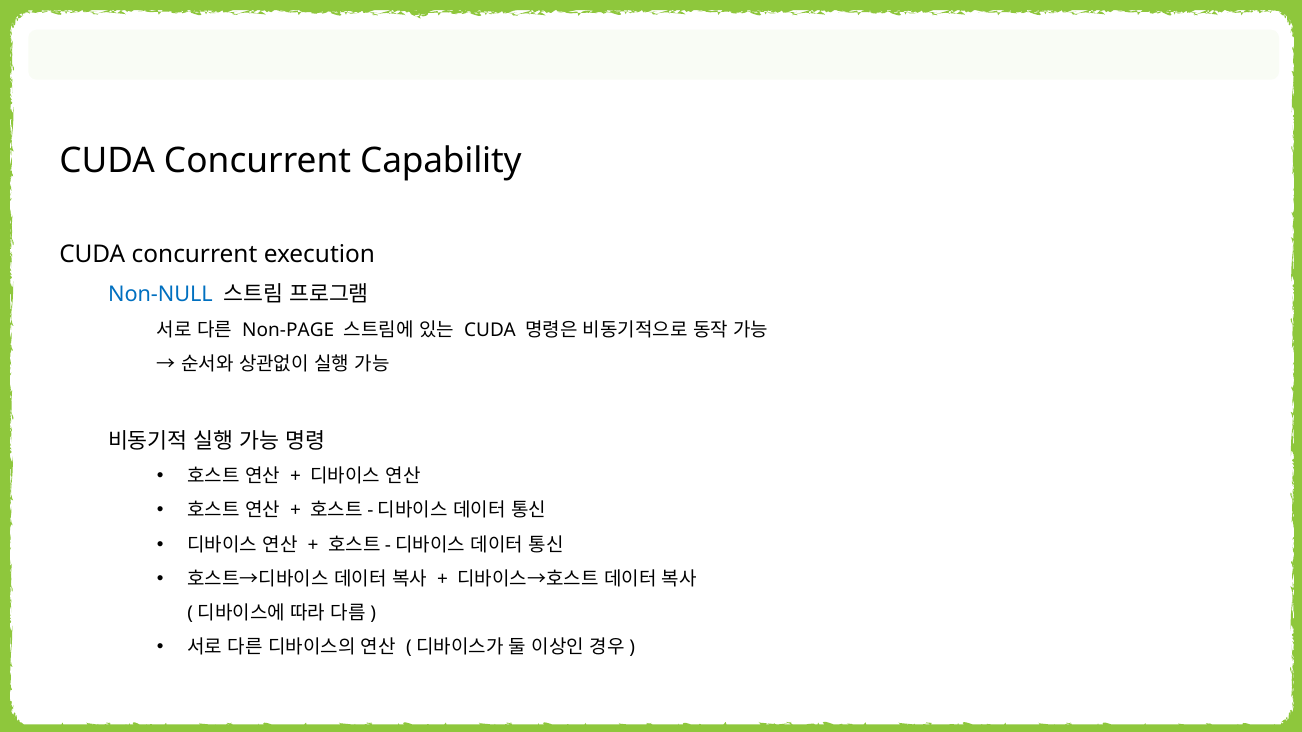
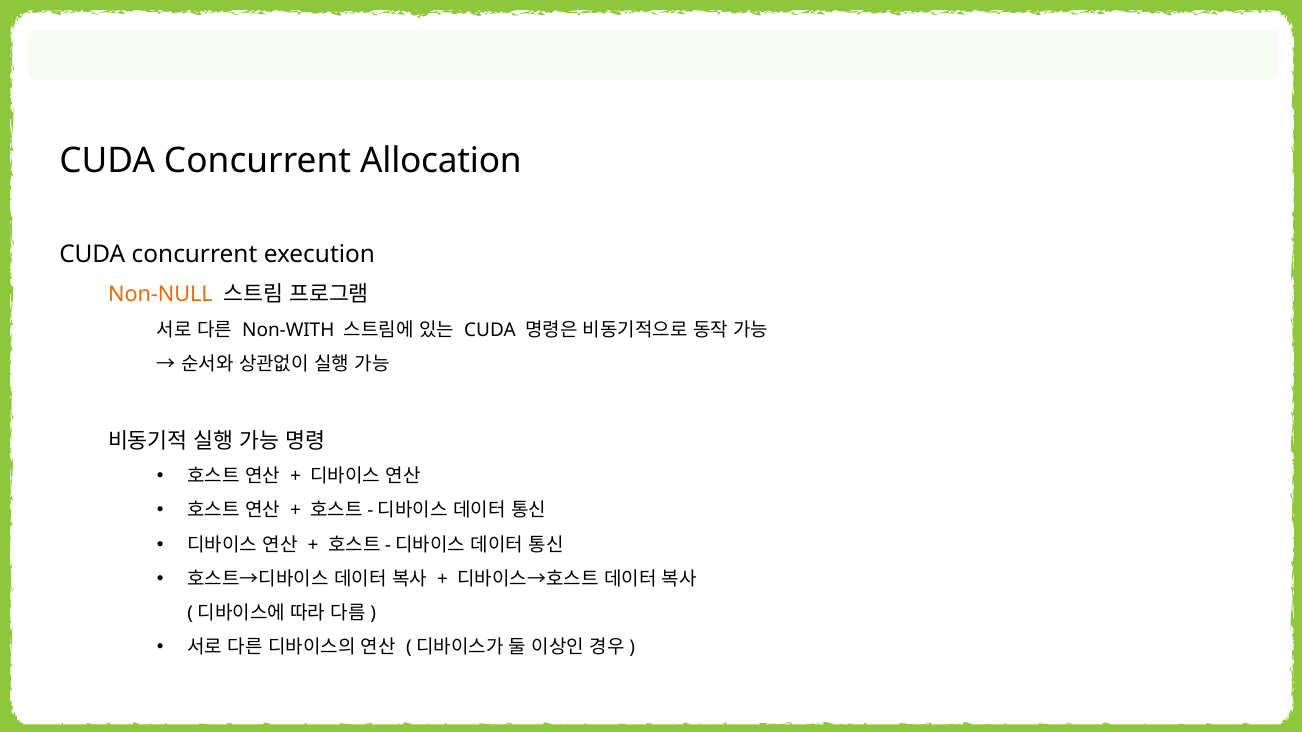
Capability: Capability -> Allocation (441, 161)
Non-NULL colour: blue -> orange (160, 295)
Non-PAGE: Non-PAGE -> Non-WITH (288, 330)
